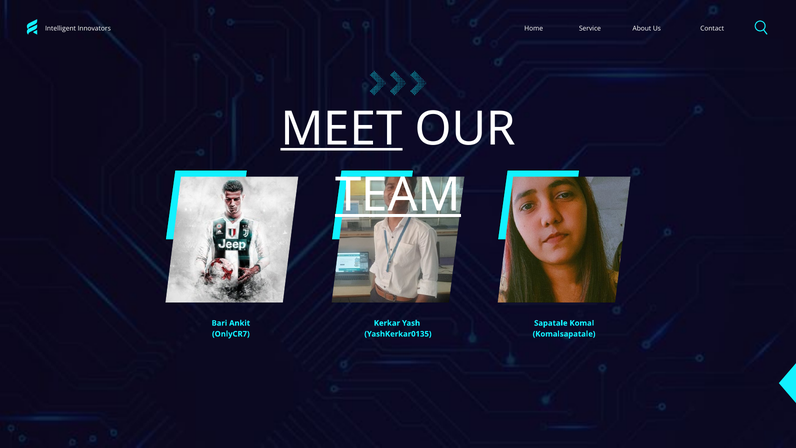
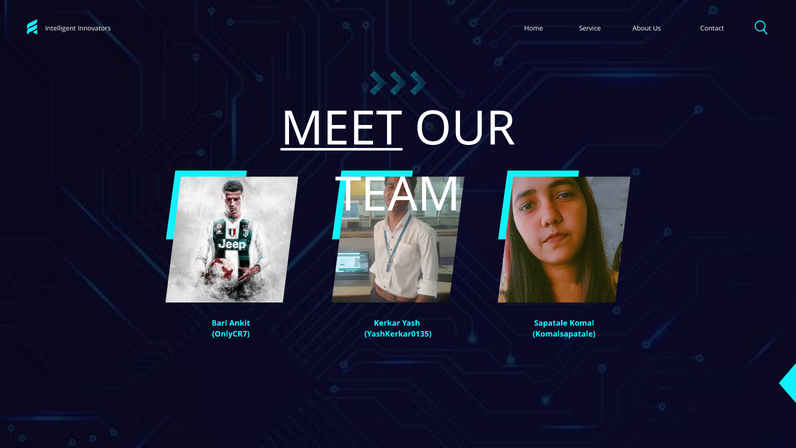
TEAM underline: present -> none (398, 195)
